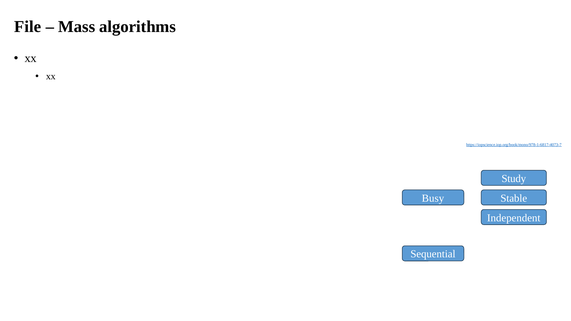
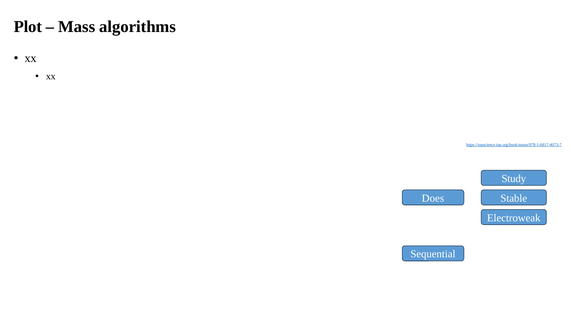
File: File -> Plot (28, 27)
Busy: Busy -> Does (433, 198)
Independent: Independent -> Electroweak (514, 218)
